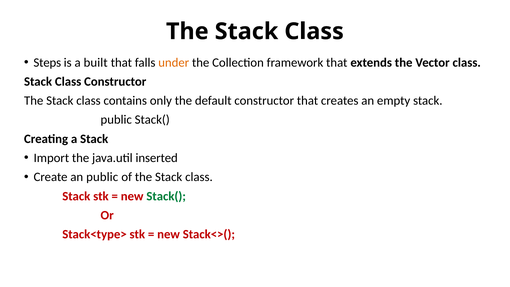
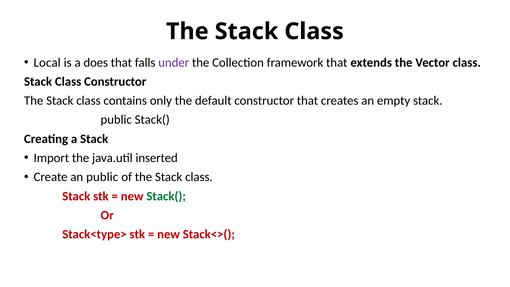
Steps: Steps -> Local (47, 63)
built: built -> does (96, 63)
under colour: orange -> purple (174, 63)
